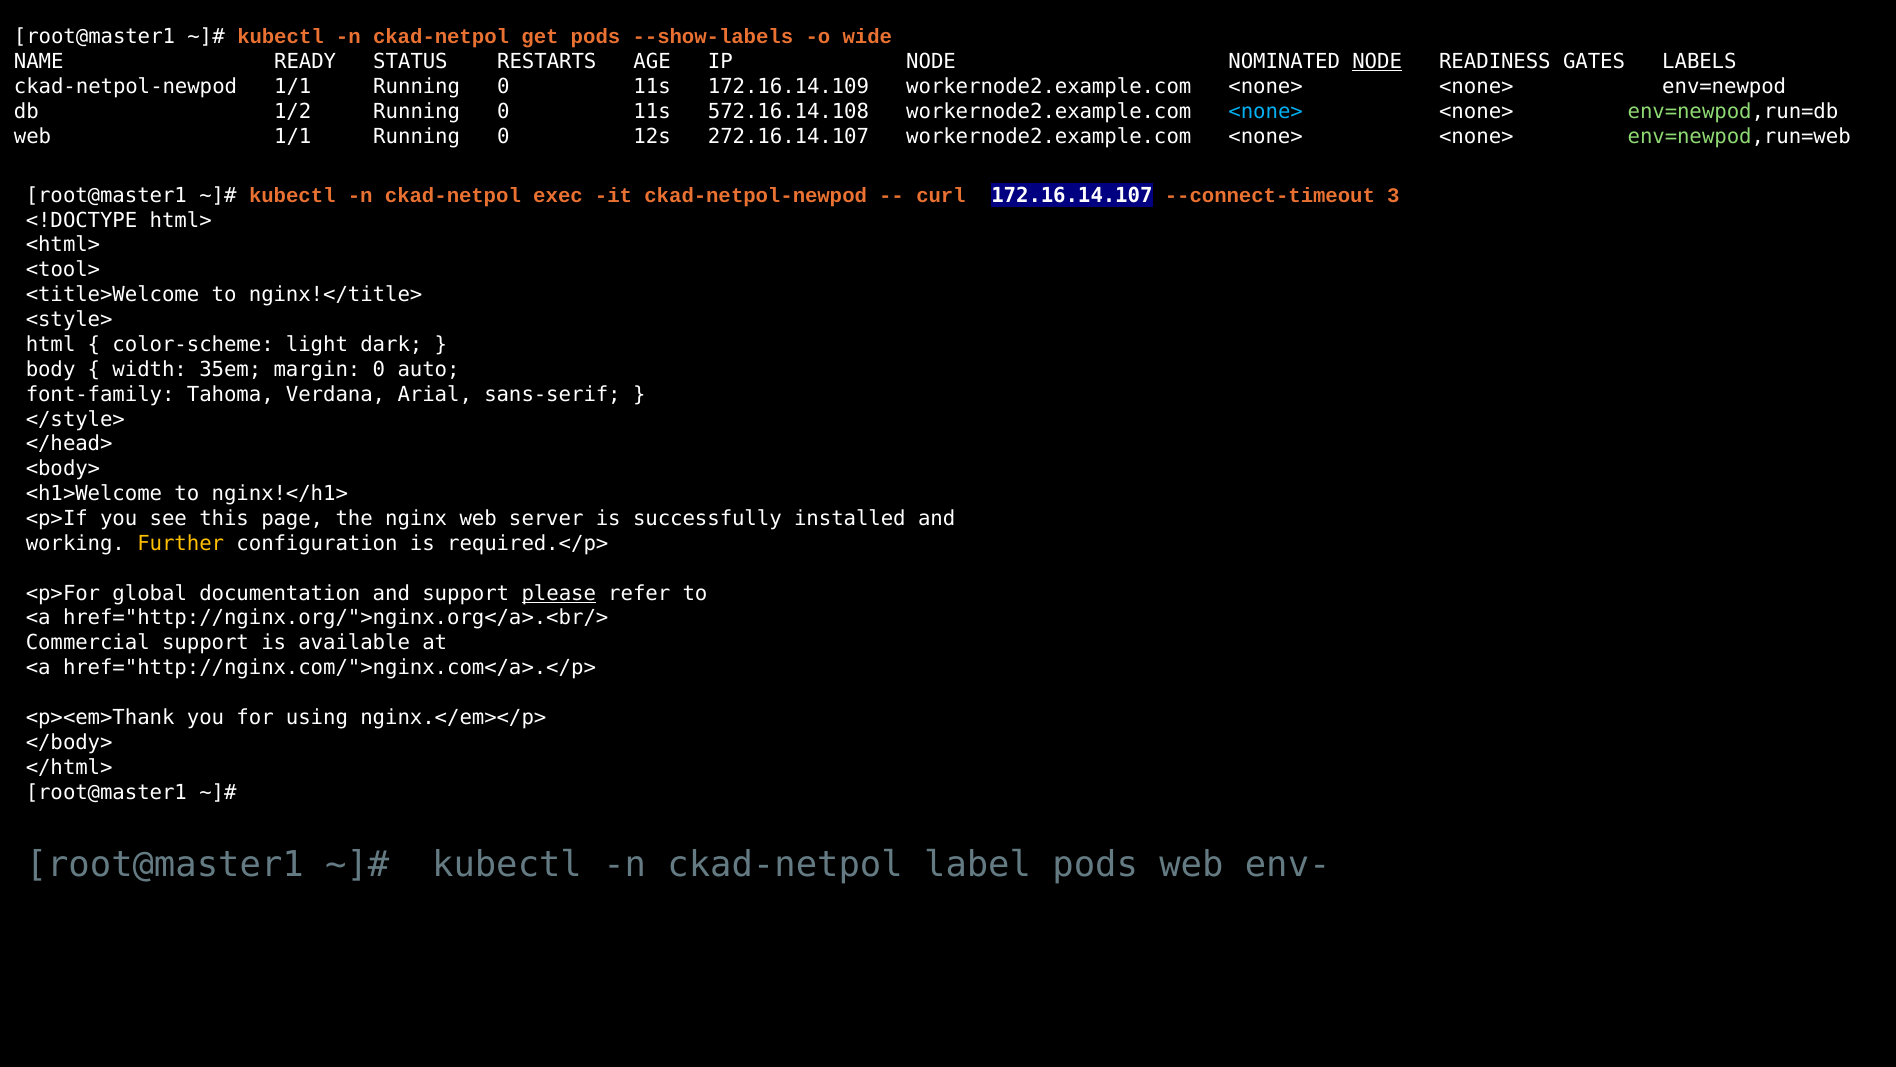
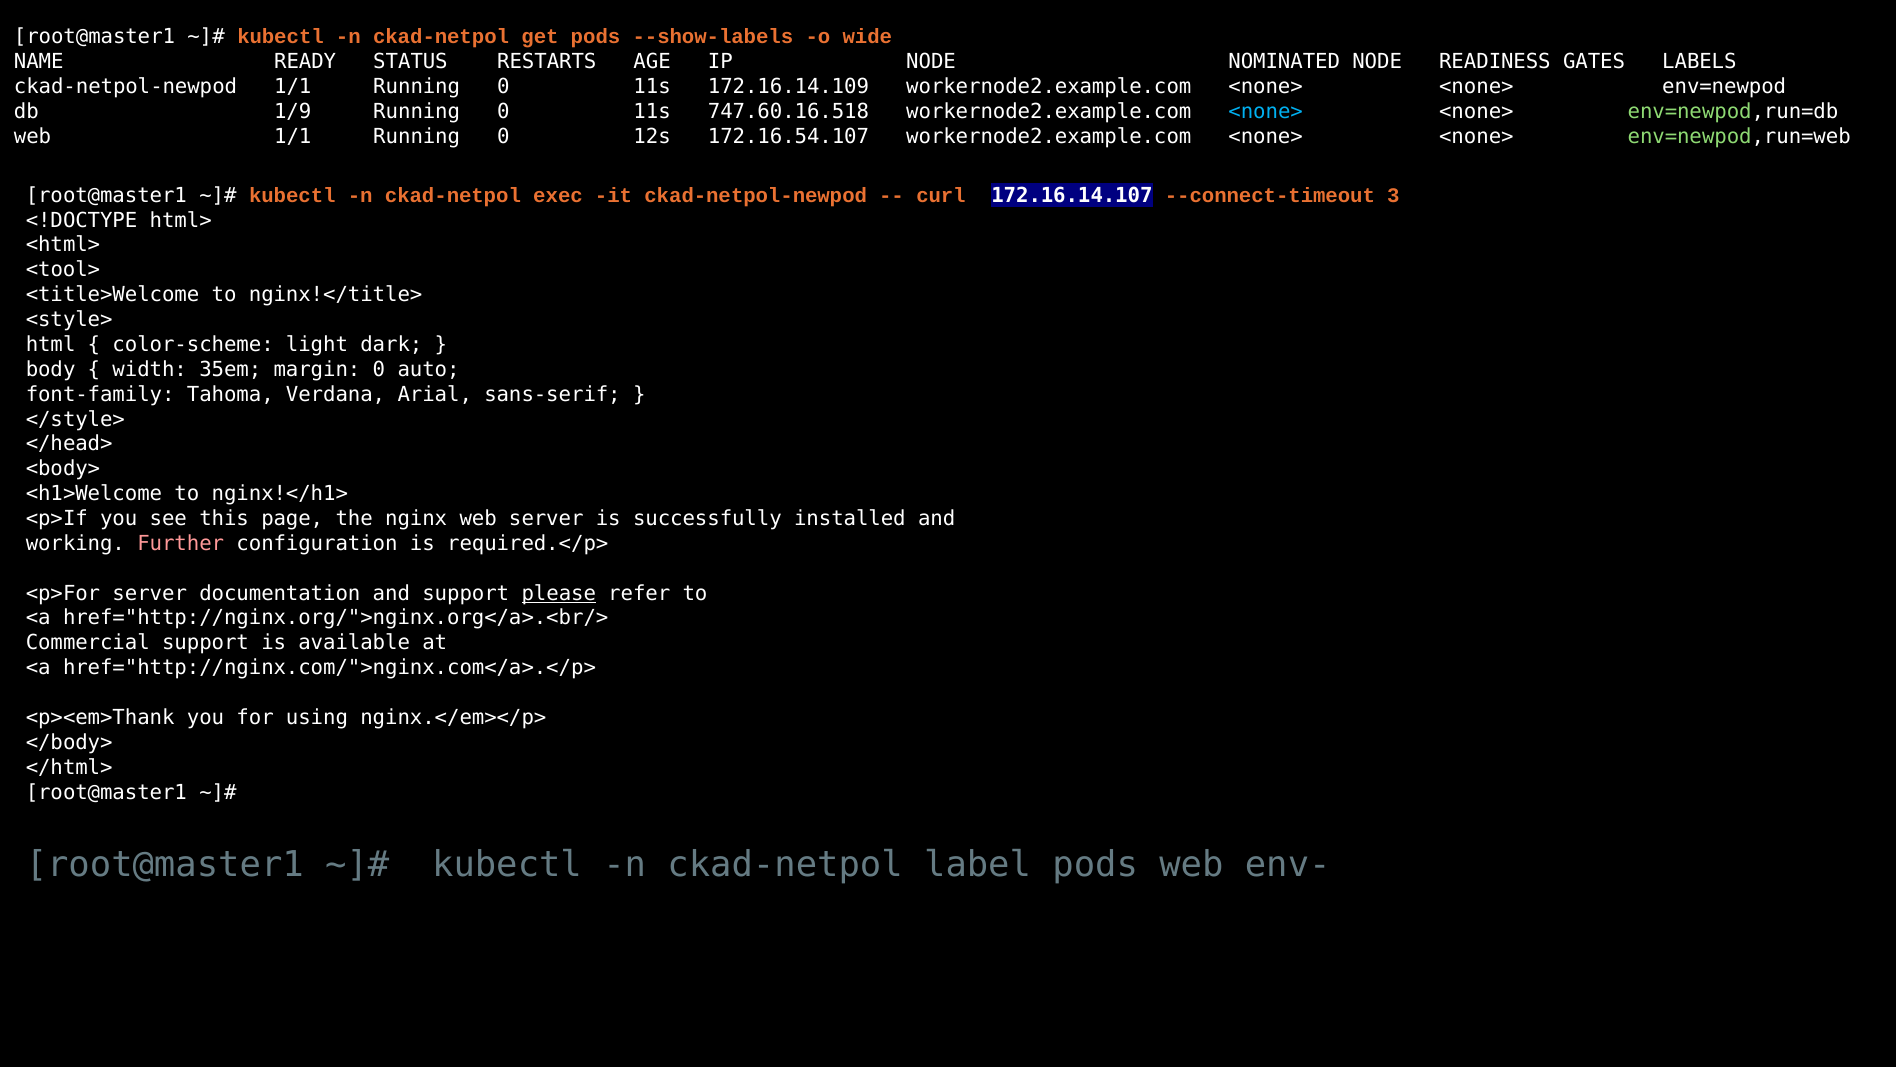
NODE underline: present -> none (1377, 62)
1/2: 1/2 -> 1/9 (293, 112)
572.16.14.108: 572.16.14.108 -> 747.60.16.518 (789, 112)
272.16.14.107: 272.16.14.107 -> 172.16.54.107 (789, 136)
Further colour: yellow -> pink (181, 543)
<p>For global: global -> server (150, 593)
